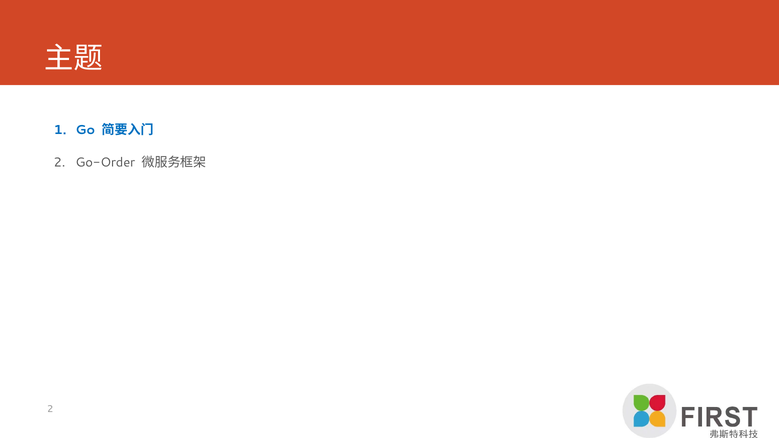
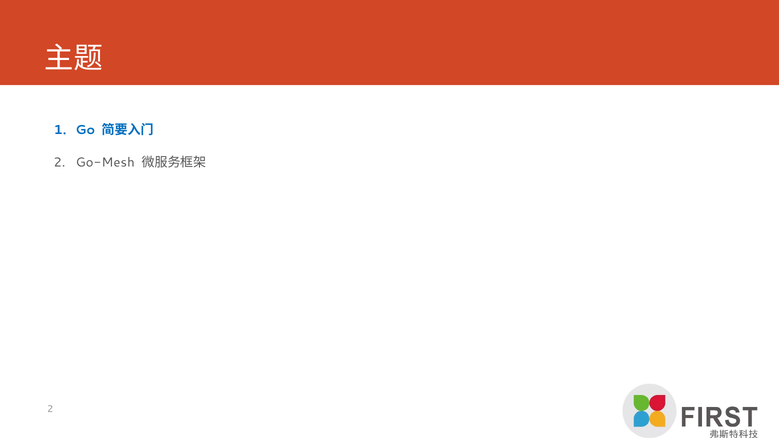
Go-Order: Go-Order -> Go-Mesh (105, 162)
